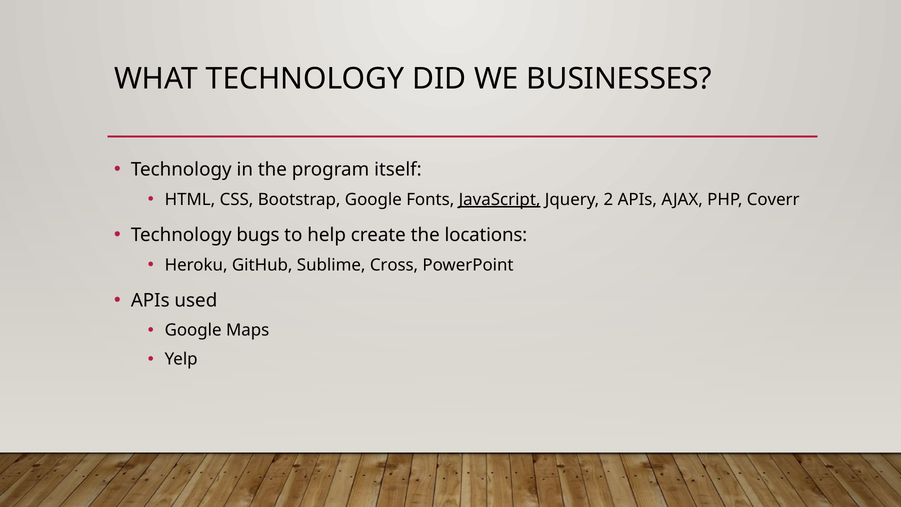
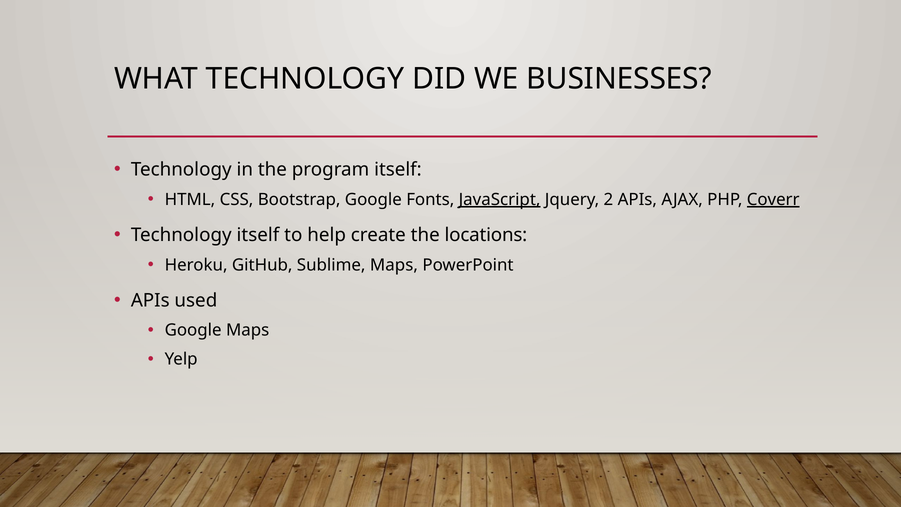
Coverr underline: none -> present (773, 199)
Technology bugs: bugs -> itself (258, 235)
Sublime Cross: Cross -> Maps (394, 265)
